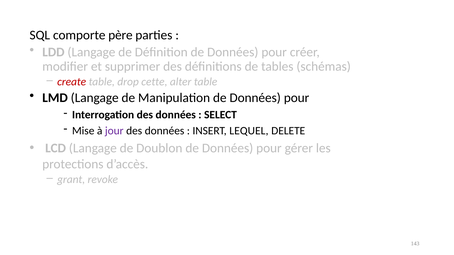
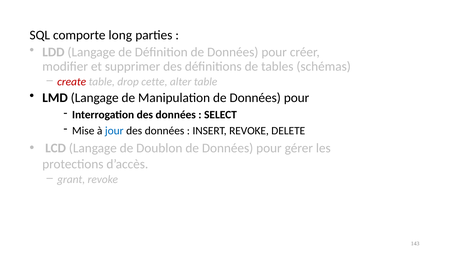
père: père -> long (120, 35)
jour colour: purple -> blue (114, 131)
INSERT LEQUEL: LEQUEL -> REVOKE (249, 131)
